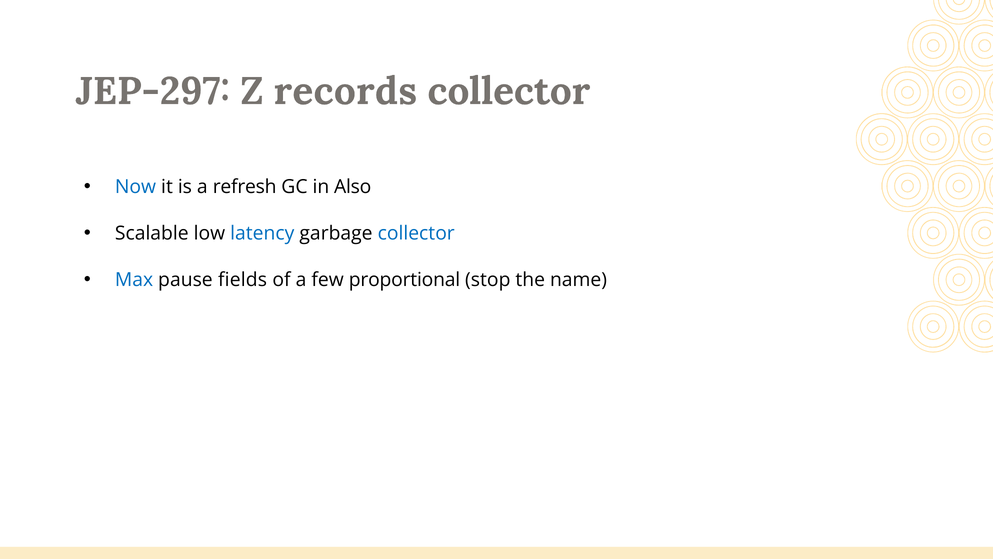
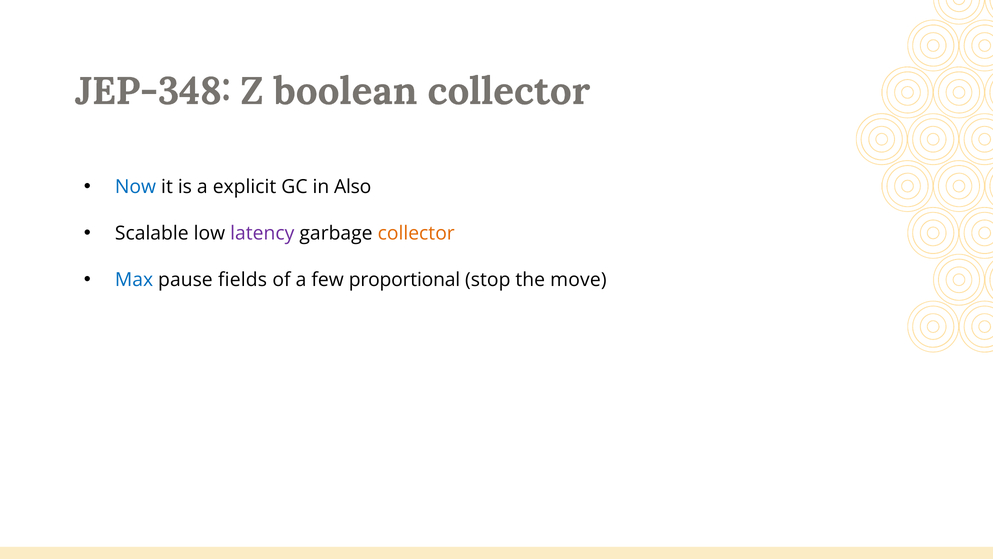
JEP-297: JEP-297 -> JEP-348 (153, 91)
records: records -> boolean (345, 91)
refresh: refresh -> explicit (245, 187)
latency colour: blue -> purple (262, 233)
collector colour: blue -> orange (416, 233)
name: name -> move (578, 280)
